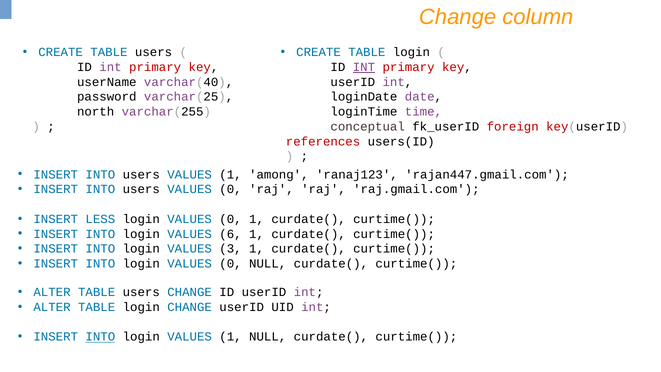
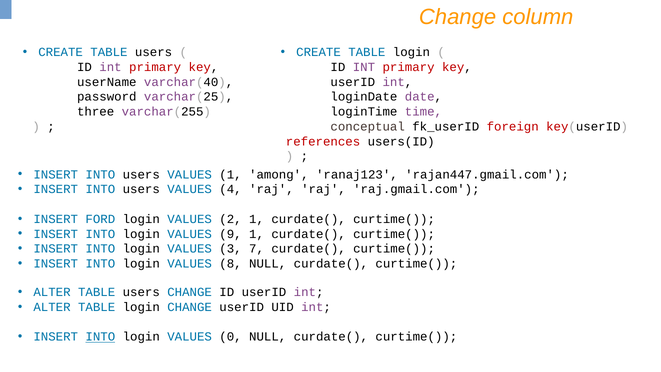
INT underline: present -> none (364, 67)
north: north -> three (96, 112)
users VALUES 0: 0 -> 4 (230, 189)
LESS: LESS -> FORD (100, 219)
0: 0 -> 2 (230, 219)
6: 6 -> 9 (230, 234)
3 1: 1 -> 7 (257, 249)
INTO login VALUES 0: 0 -> 8 (230, 264)
login VALUES 1: 1 -> 0 (230, 337)
